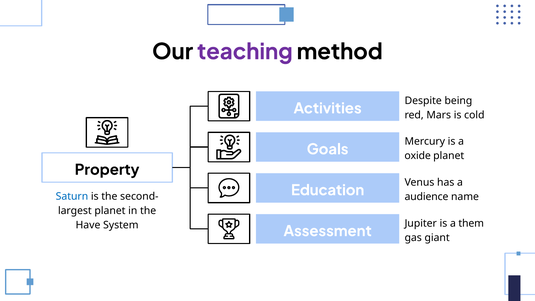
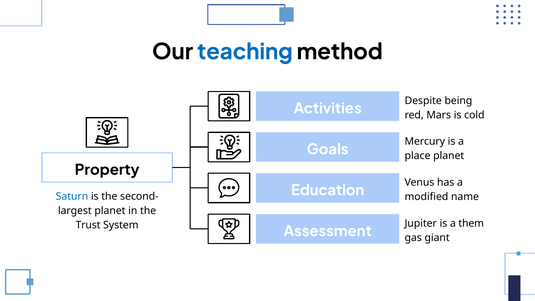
teaching colour: purple -> blue (245, 52)
oxide: oxide -> place (418, 156)
audience: audience -> modified (426, 197)
Have: Have -> Trust (88, 225)
